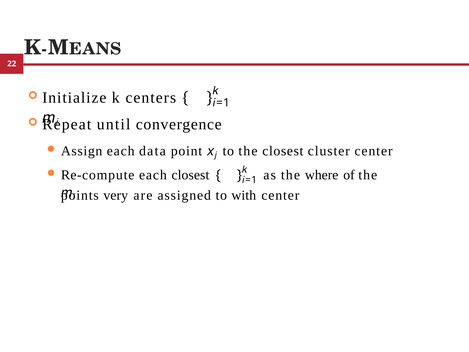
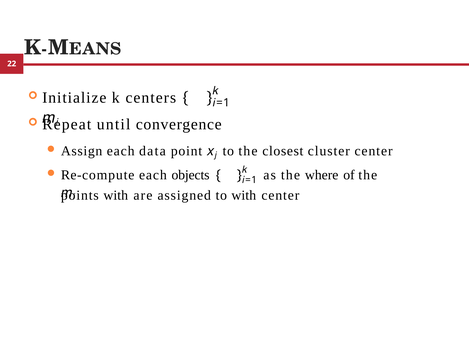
each closest: closest -> objects (191, 175)
very: very -> with (116, 195)
